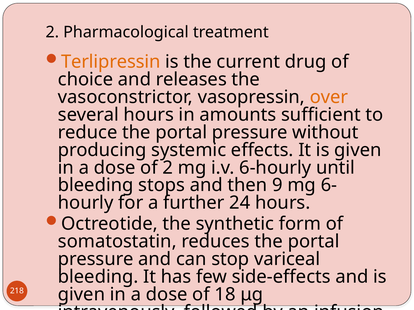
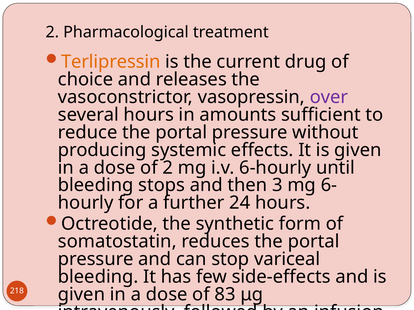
over colour: orange -> purple (329, 97)
9: 9 -> 3 (277, 186)
18: 18 -> 83 (225, 295)
